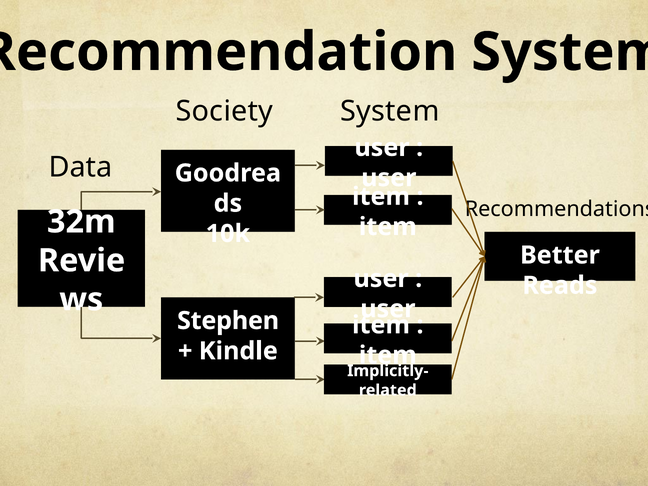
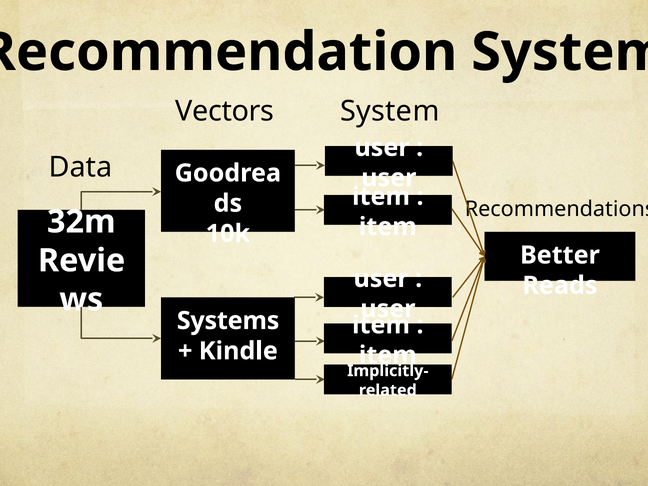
Society: Society -> Vectors (225, 111)
Stephen: Stephen -> Systems (228, 321)
